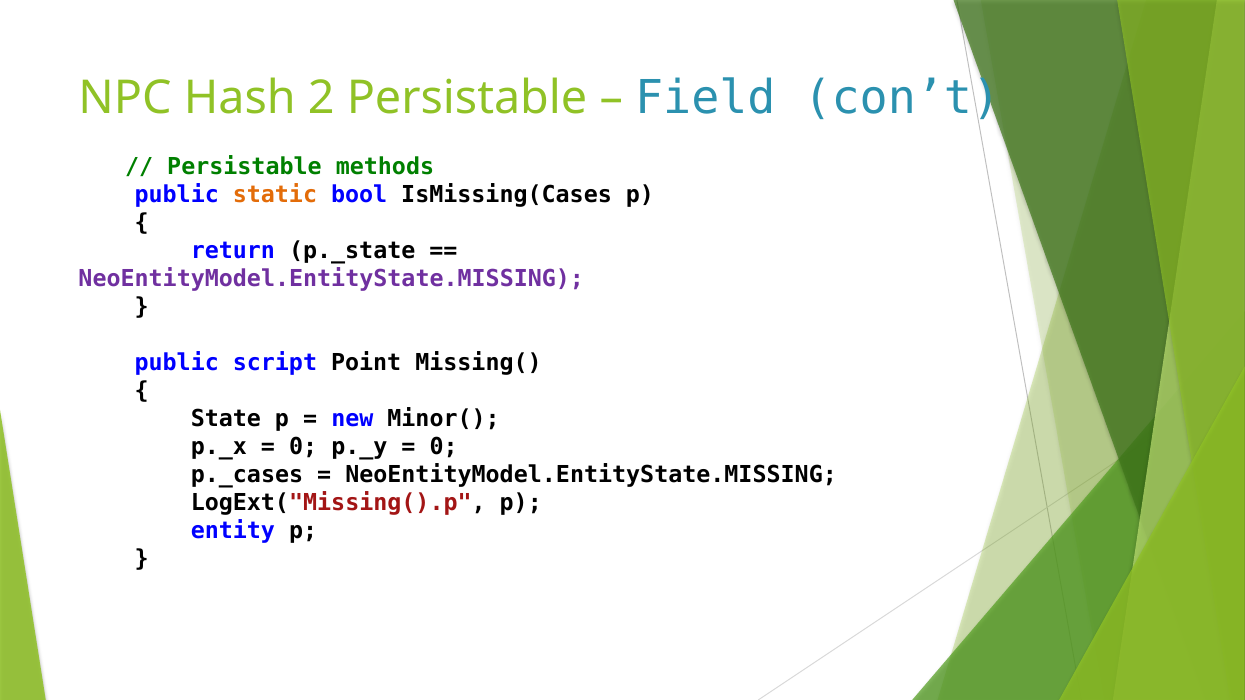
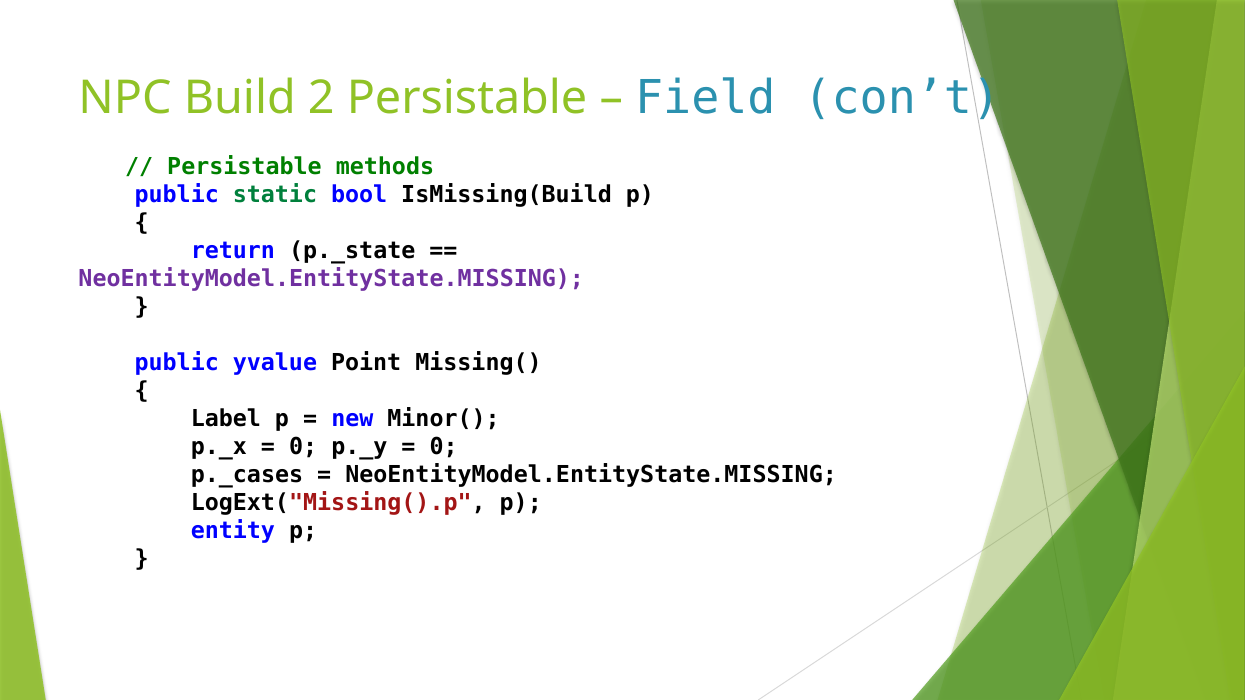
Hash: Hash -> Build (240, 98)
static colour: orange -> green (275, 195)
IsMissing(Cases: IsMissing(Cases -> IsMissing(Build (507, 195)
script: script -> yvalue (275, 363)
State: State -> Label (226, 419)
